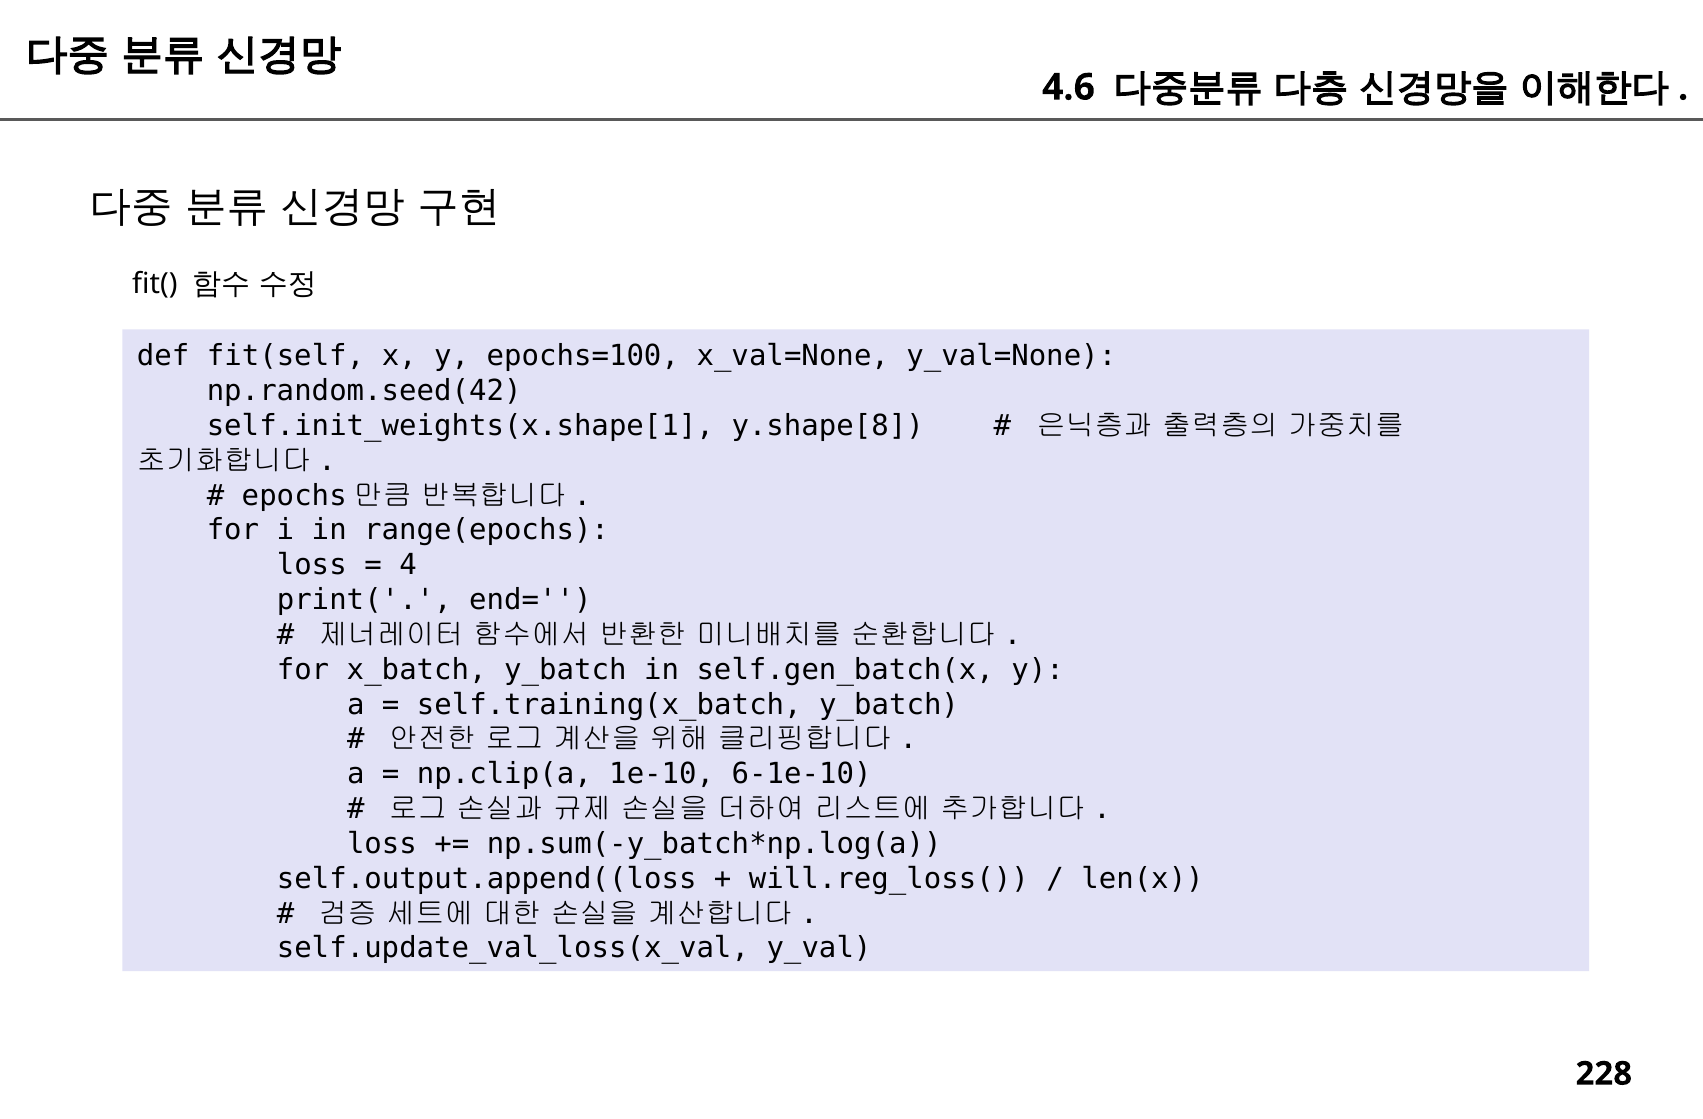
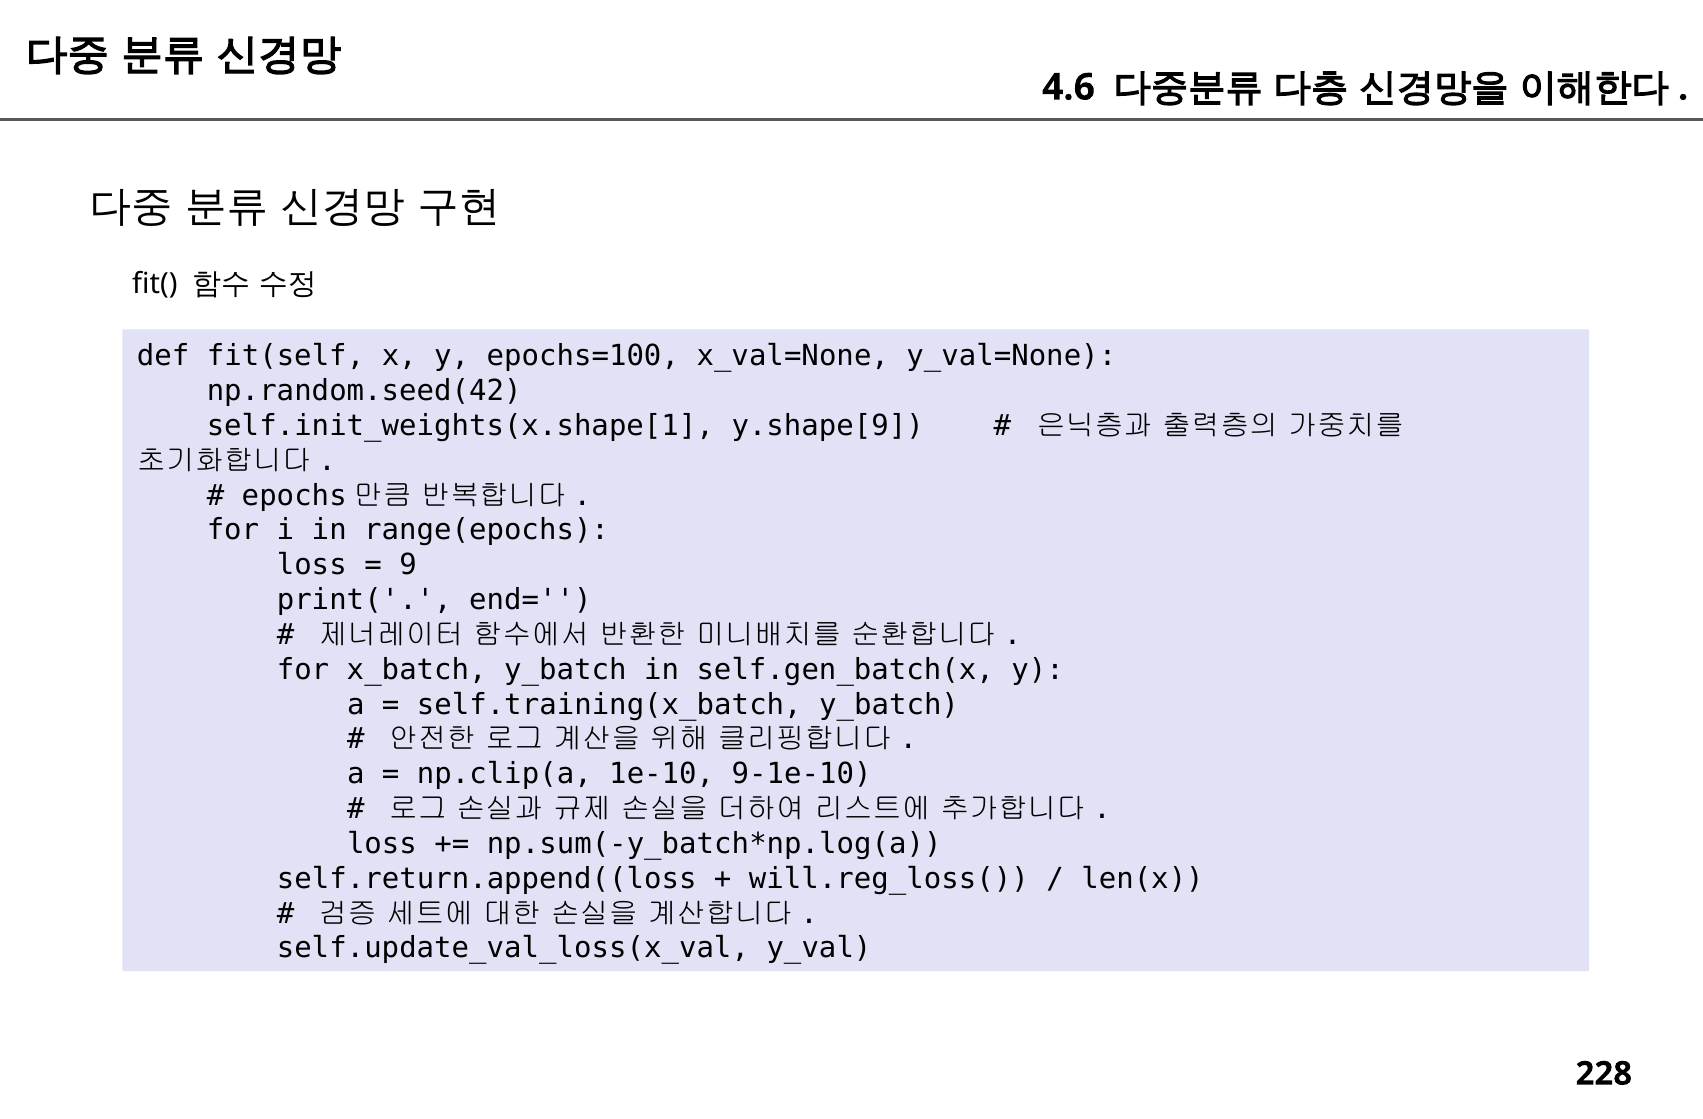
y.shape[8: y.shape[8 -> y.shape[9 (828, 426)
4: 4 -> 9 (408, 565)
6-1e-10: 6-1e-10 -> 9-1e-10 (802, 774)
self.output.append((loss: self.output.append((loss -> self.return.append((loss (487, 878)
